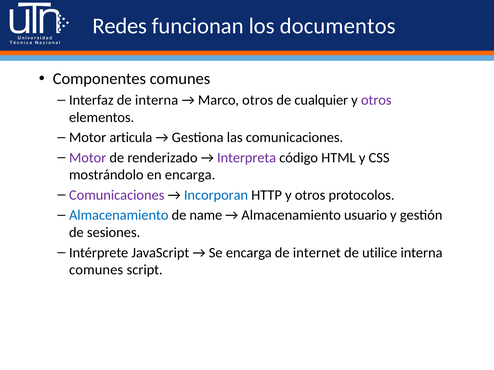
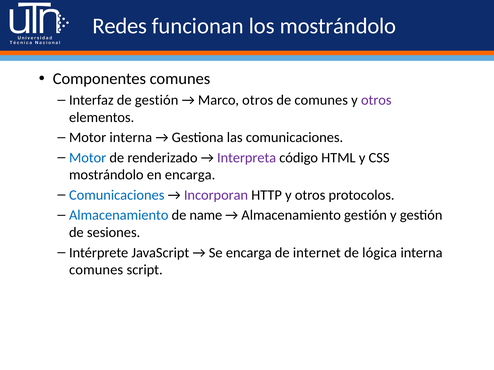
los documentos: documentos -> mostrándolo (338, 26)
de interna: interna -> gestión (157, 100)
de cualquier: cualquier -> comunes (321, 100)
Motor articula: articula -> interna (131, 138)
Motor colour: purple -> blue (88, 158)
Comunicaciones colour: purple -> blue (117, 195)
Incorporan colour: blue -> purple (216, 195)
Almacenamiento usuario: usuario -> gestión (365, 215)
utilice: utilice -> lógica (380, 253)
